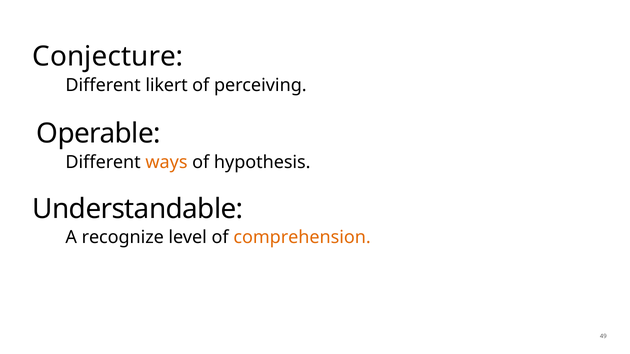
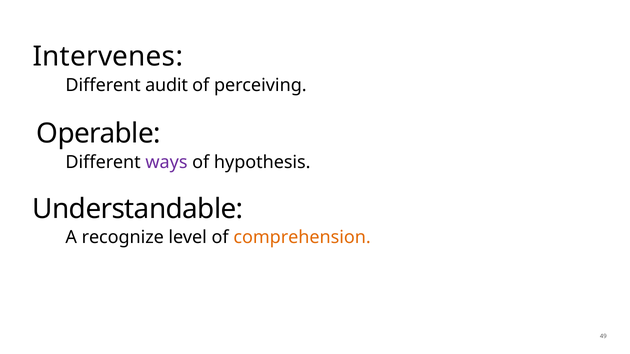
Conjecture: Conjecture -> Intervenes (108, 57)
likert: likert -> audit (167, 85)
ways colour: orange -> purple (166, 162)
